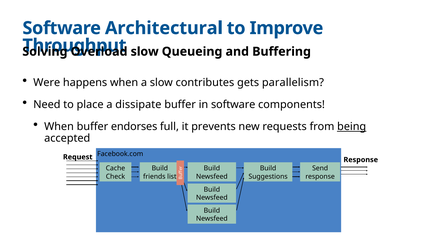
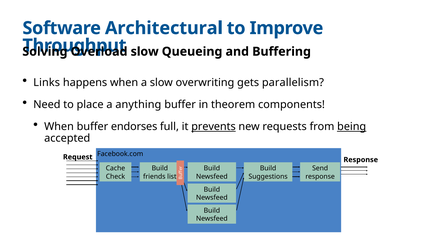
Were: Were -> Links (47, 83)
contributes: contributes -> overwriting (205, 83)
dissipate: dissipate -> anything (138, 104)
in software: software -> theorem (233, 104)
prevents underline: none -> present (213, 126)
